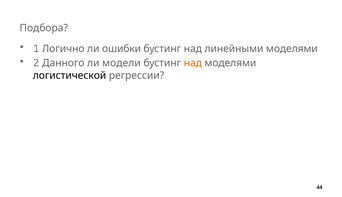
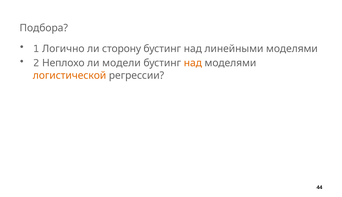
ошибки: ошибки -> сторону (122, 49)
Данного: Данного -> Неплохо (63, 63)
логистической colour: black -> orange (70, 75)
